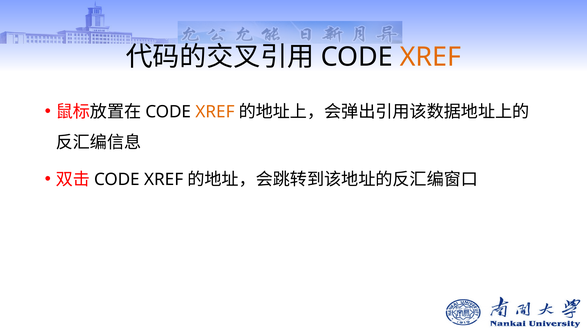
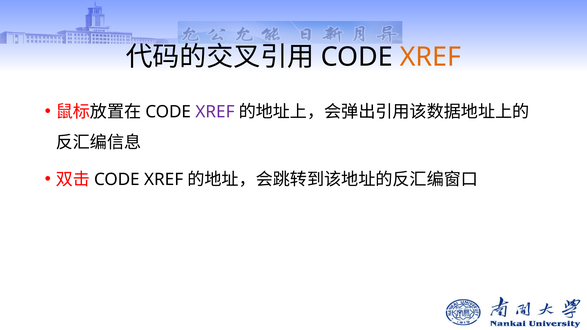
XREF colour: orange -> purple (215, 112)
